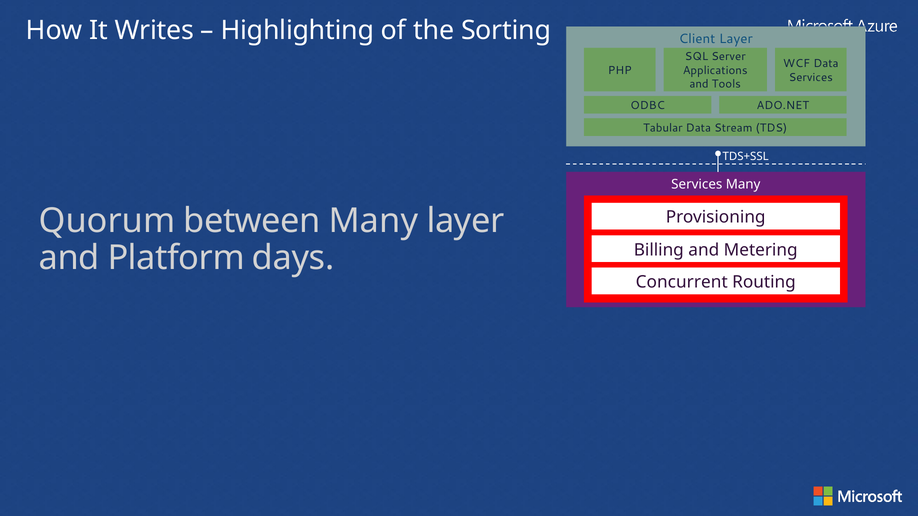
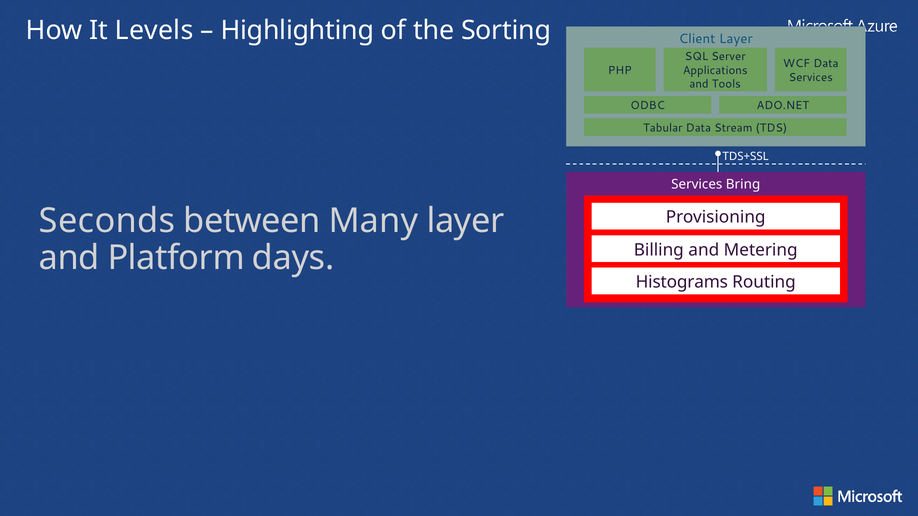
Writes: Writes -> Levels (154, 30)
Services Many: Many -> Bring (743, 184)
Quorum: Quorum -> Seconds (107, 221)
Concurrent: Concurrent -> Histograms (682, 282)
